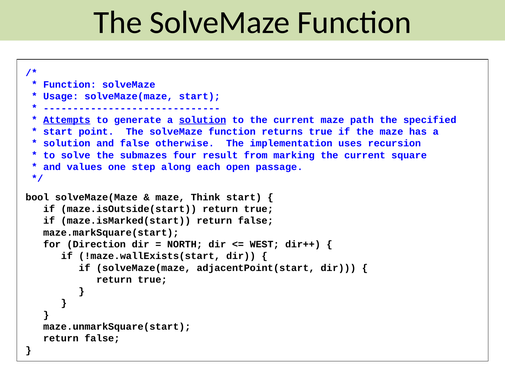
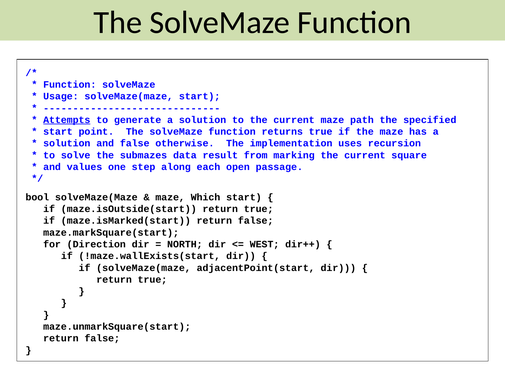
solution underline: present -> none (203, 120)
four: four -> data (185, 155)
Think: Think -> Which (206, 198)
